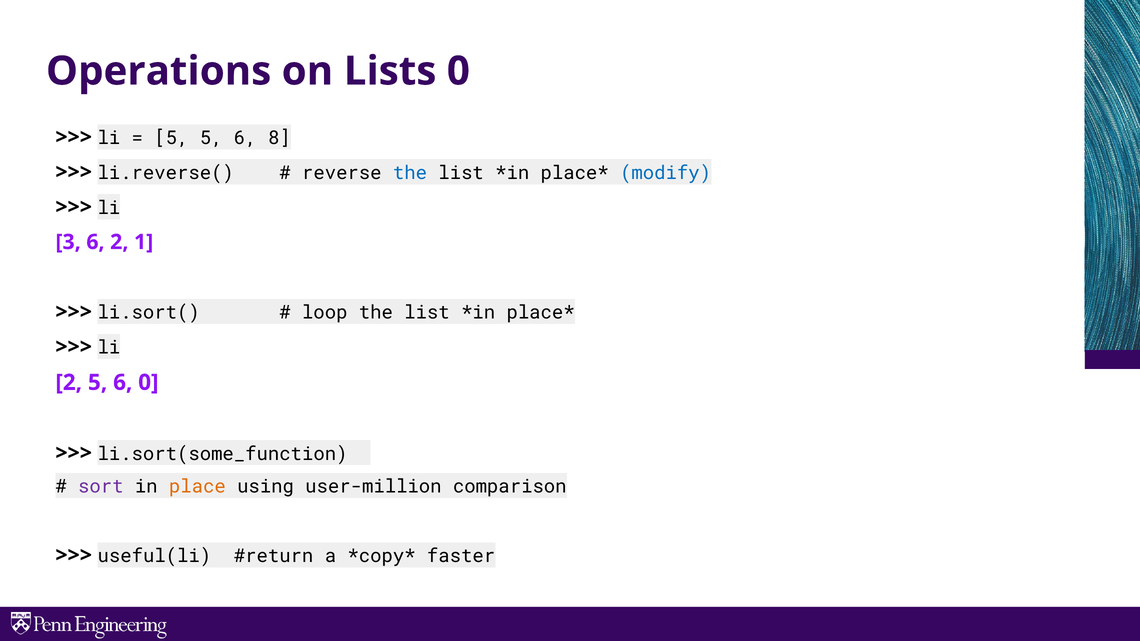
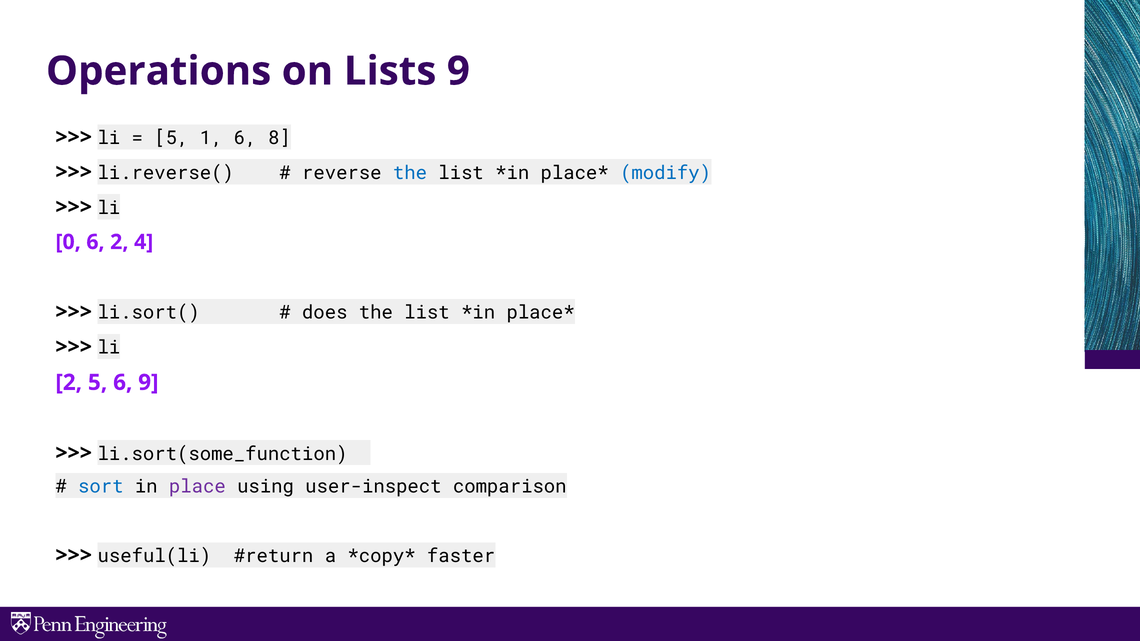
Lists 0: 0 -> 9 (458, 71)
5 5: 5 -> 1 (211, 138)
3: 3 -> 0 (68, 242)
1: 1 -> 4 (144, 242)
loop: loop -> does (325, 313)
6 0: 0 -> 9 (148, 383)
sort colour: purple -> blue (101, 487)
place colour: orange -> purple (197, 487)
user-million: user-million -> user-inspect (373, 487)
